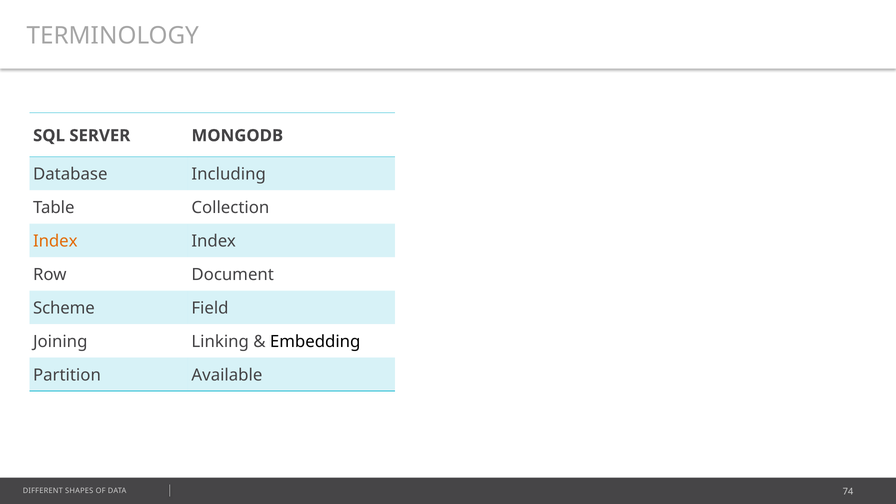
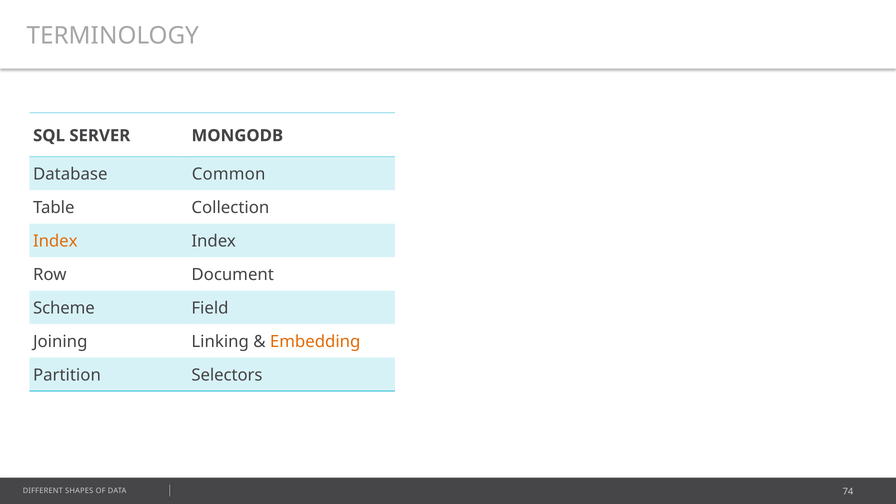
Including: Including -> Common (229, 174)
Embedding colour: black -> orange (315, 342)
Available: Available -> Selectors (227, 375)
